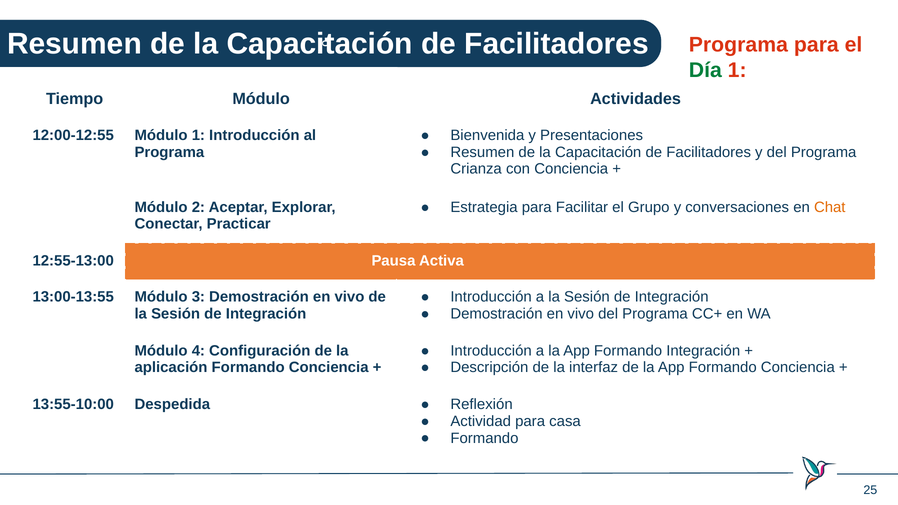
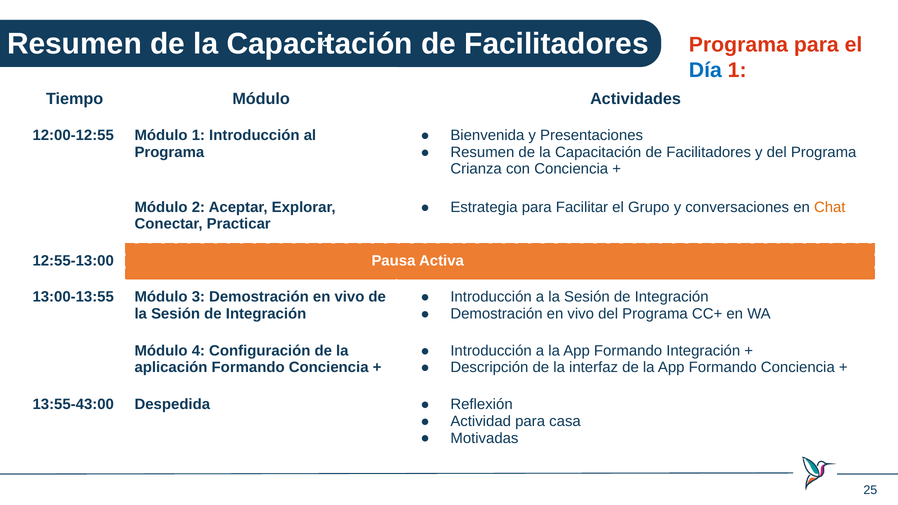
Día colour: green -> blue (705, 70)
13:55-10:00: 13:55-10:00 -> 13:55-43:00 (73, 405)
Formando: Formando -> Motivadas (484, 438)
